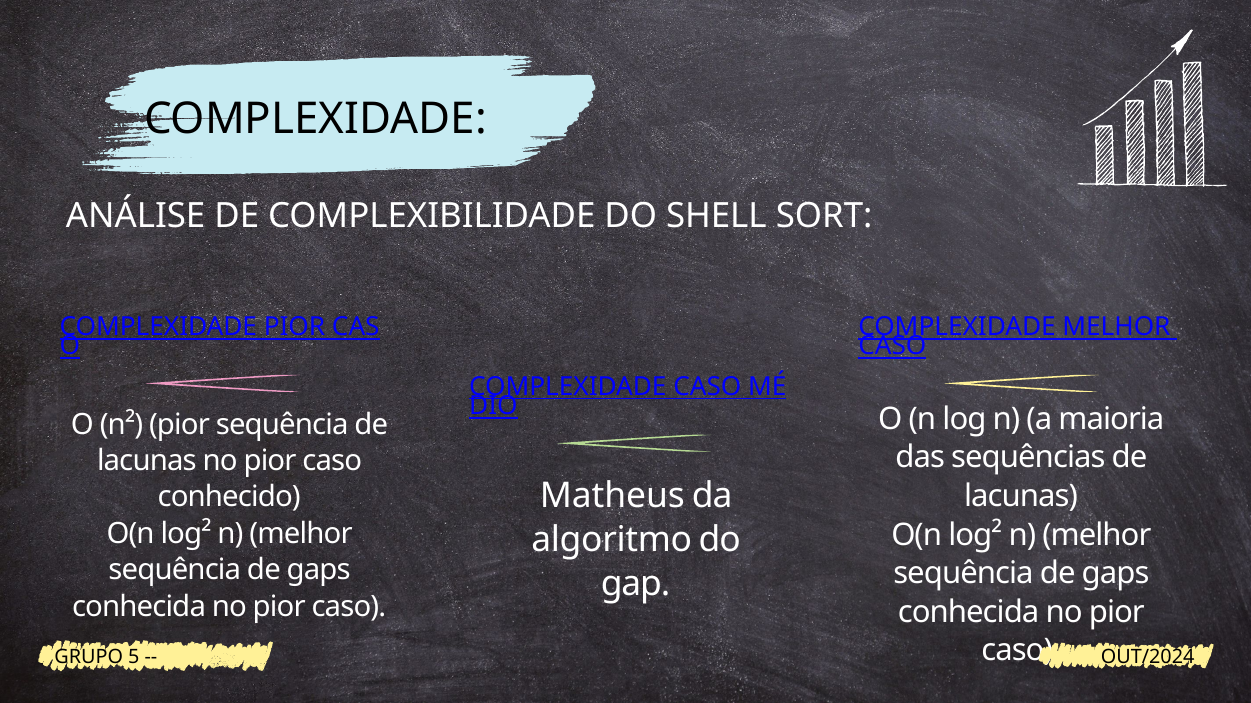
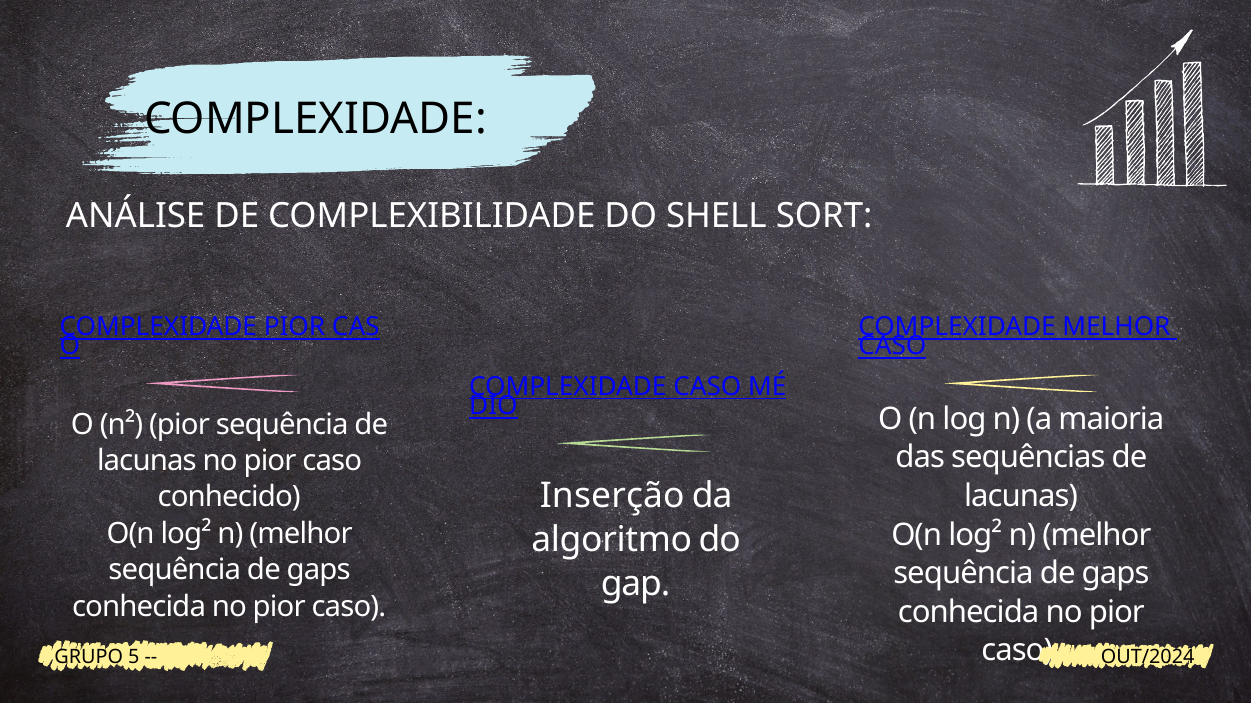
Matheus: Matheus -> Inserção (612, 496)
